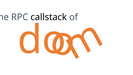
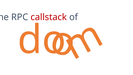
callstack colour: black -> red (49, 17)
